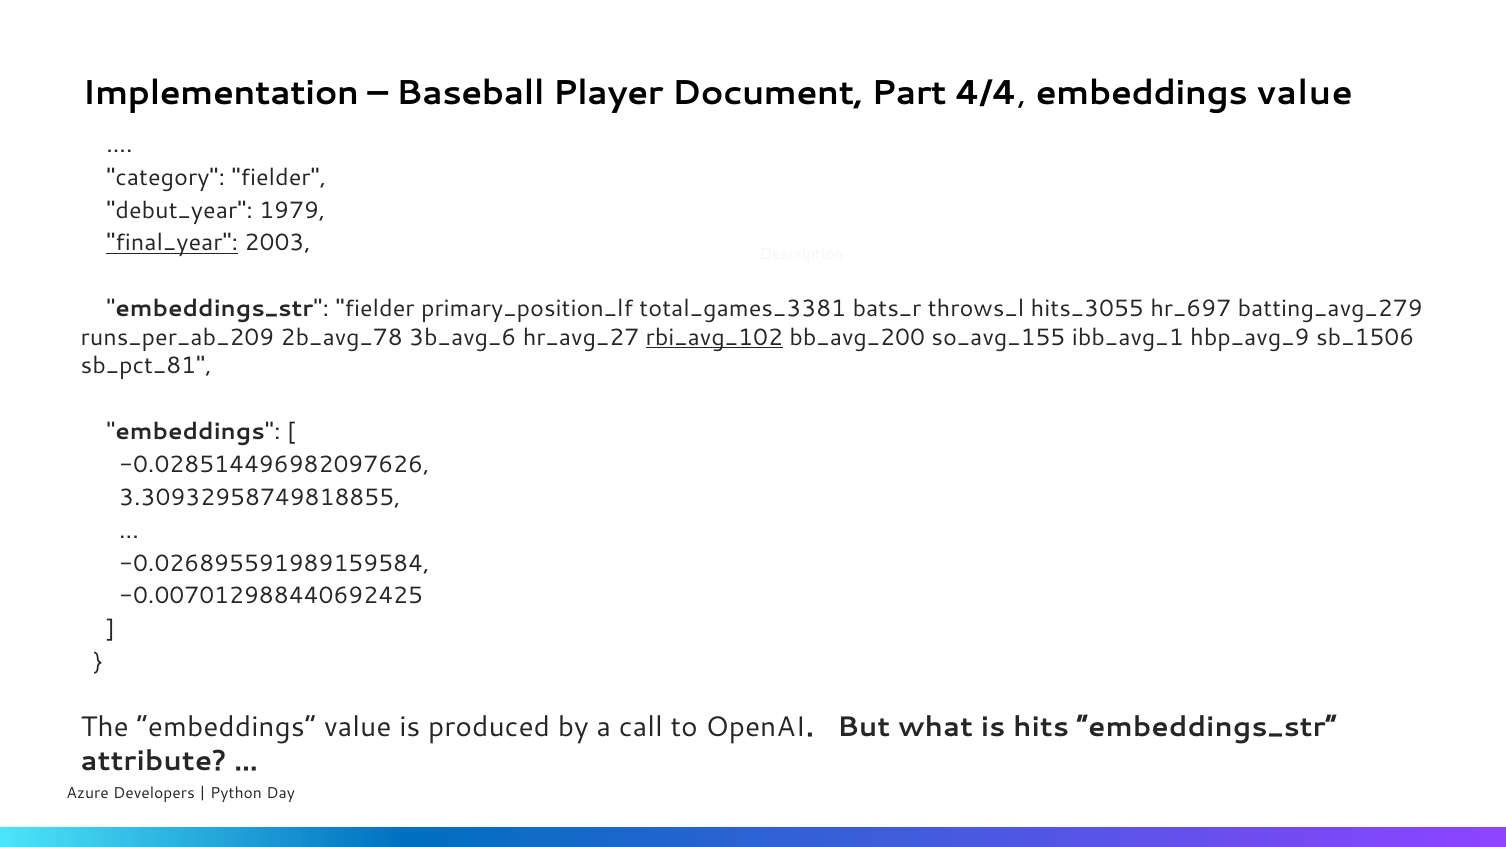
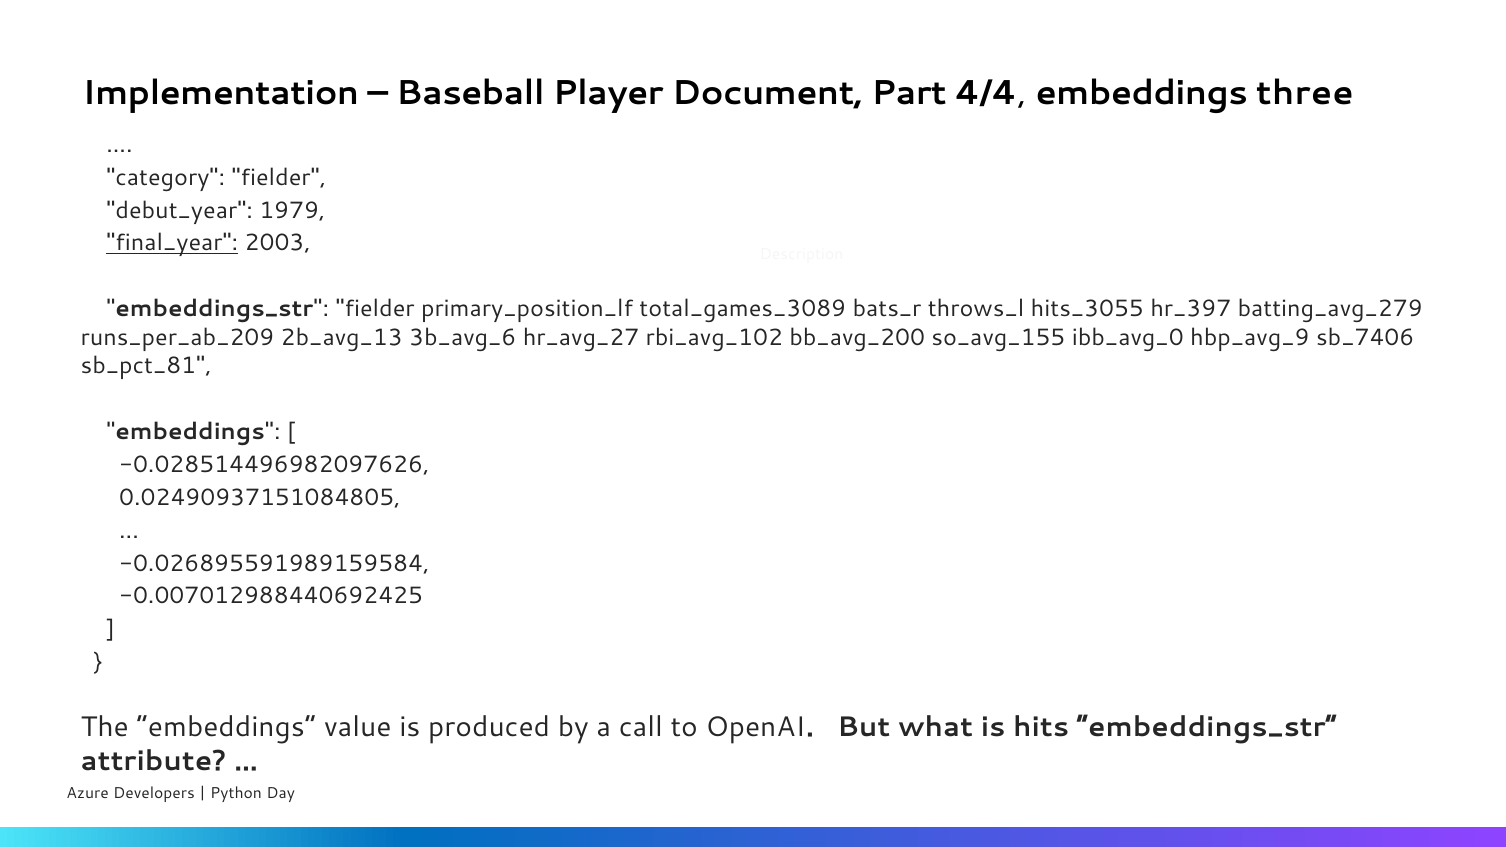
4/4 embeddings value: value -> three (1305, 93)
total_games_3381: total_games_3381 -> total_games_3089 (743, 309)
hr_697: hr_697 -> hr_397 (1191, 309)
2b_avg_78: 2b_avg_78 -> 2b_avg_13 (342, 337)
rbi_avg_102 underline: present -> none (714, 337)
ibb_avg_1: ibb_avg_1 -> ibb_avg_0 (1128, 337)
sb_1506: sb_1506 -> sb_7406 (1365, 337)
3.30932958749818855: 3.30932958749818855 -> 0.02490937151084805 (260, 497)
